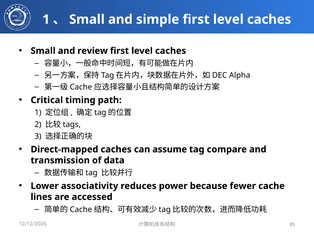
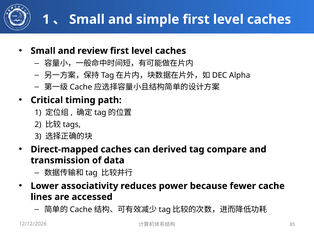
assume: assume -> derived (170, 150)
